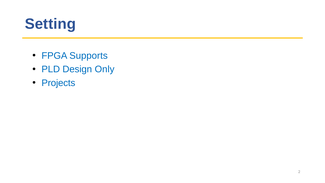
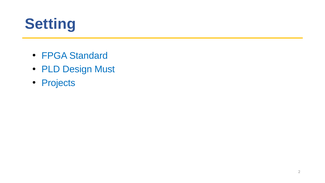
Supports: Supports -> Standard (89, 56)
Only: Only -> Must (105, 69)
